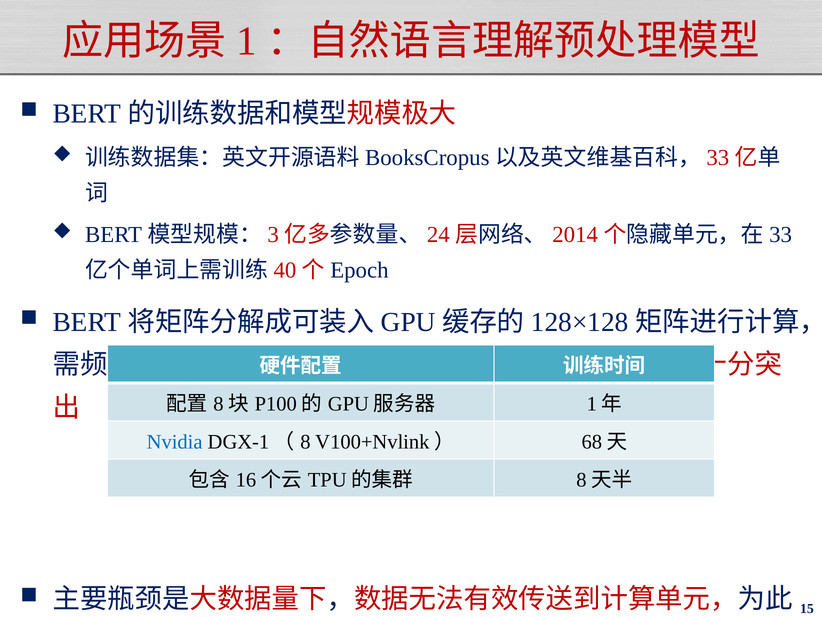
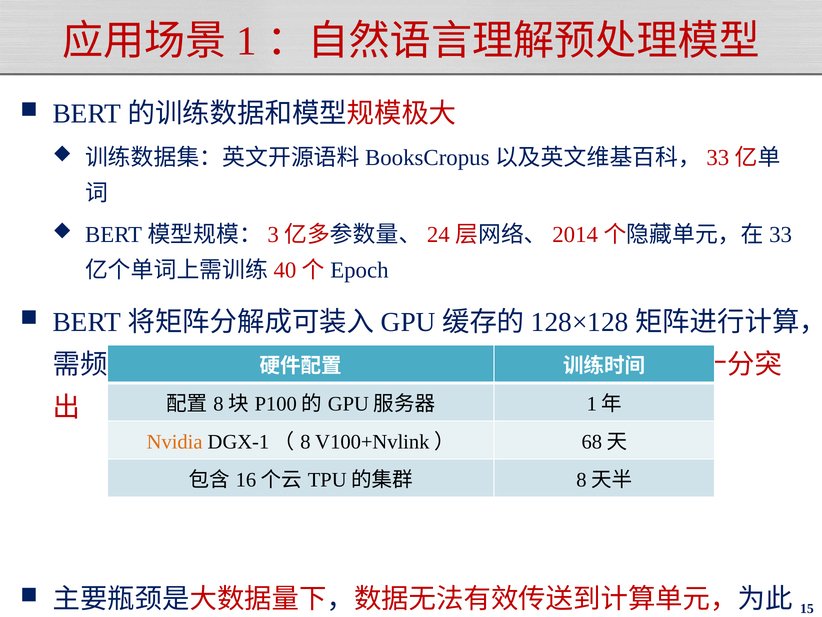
Nvidia colour: blue -> orange (175, 442)
